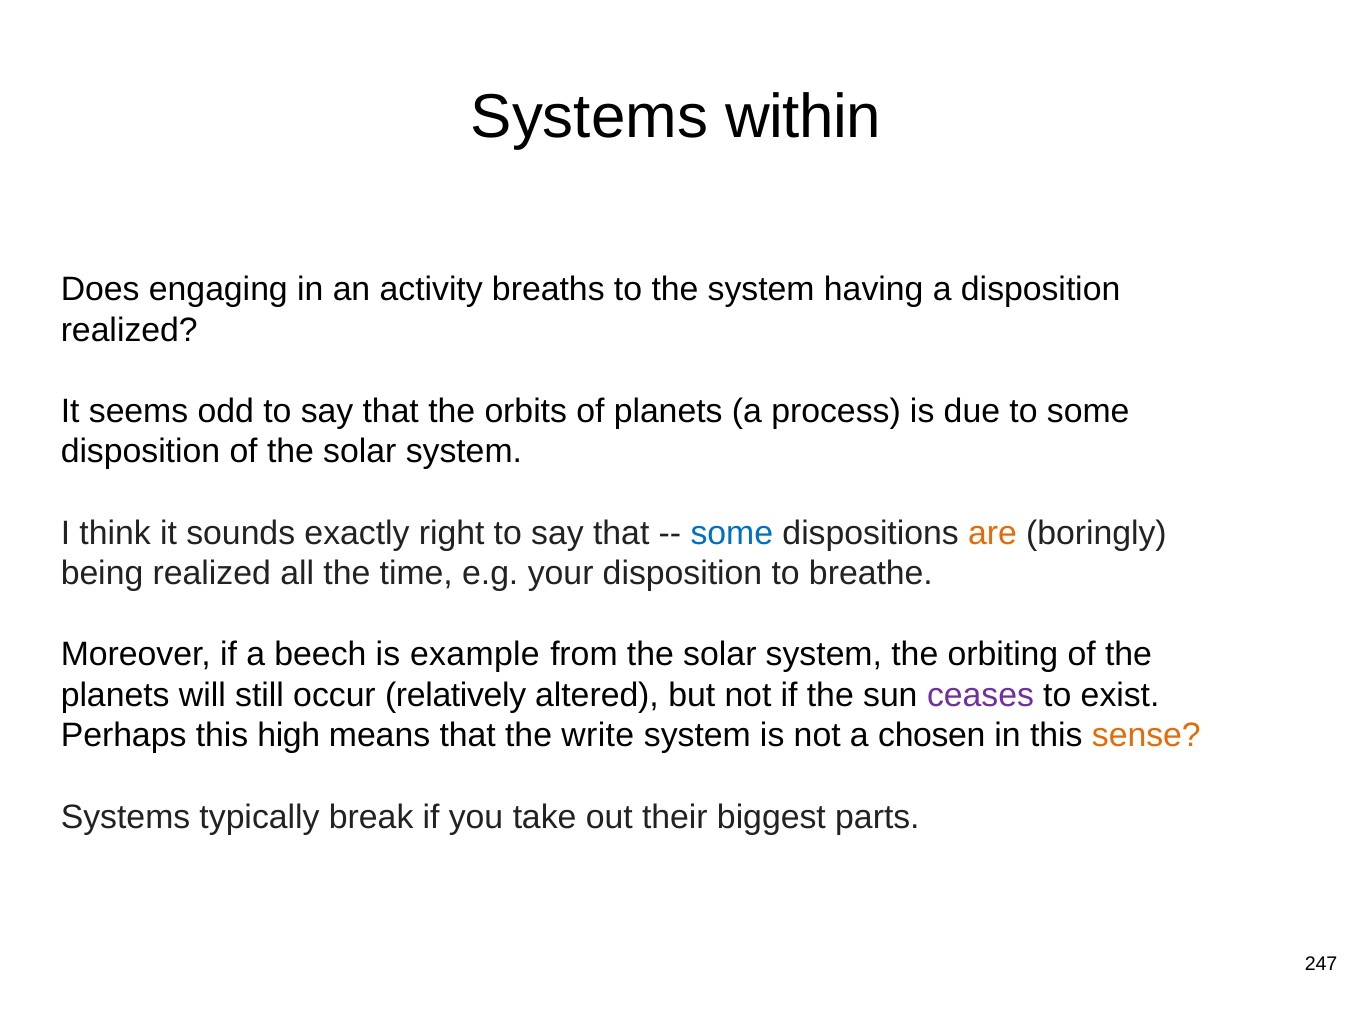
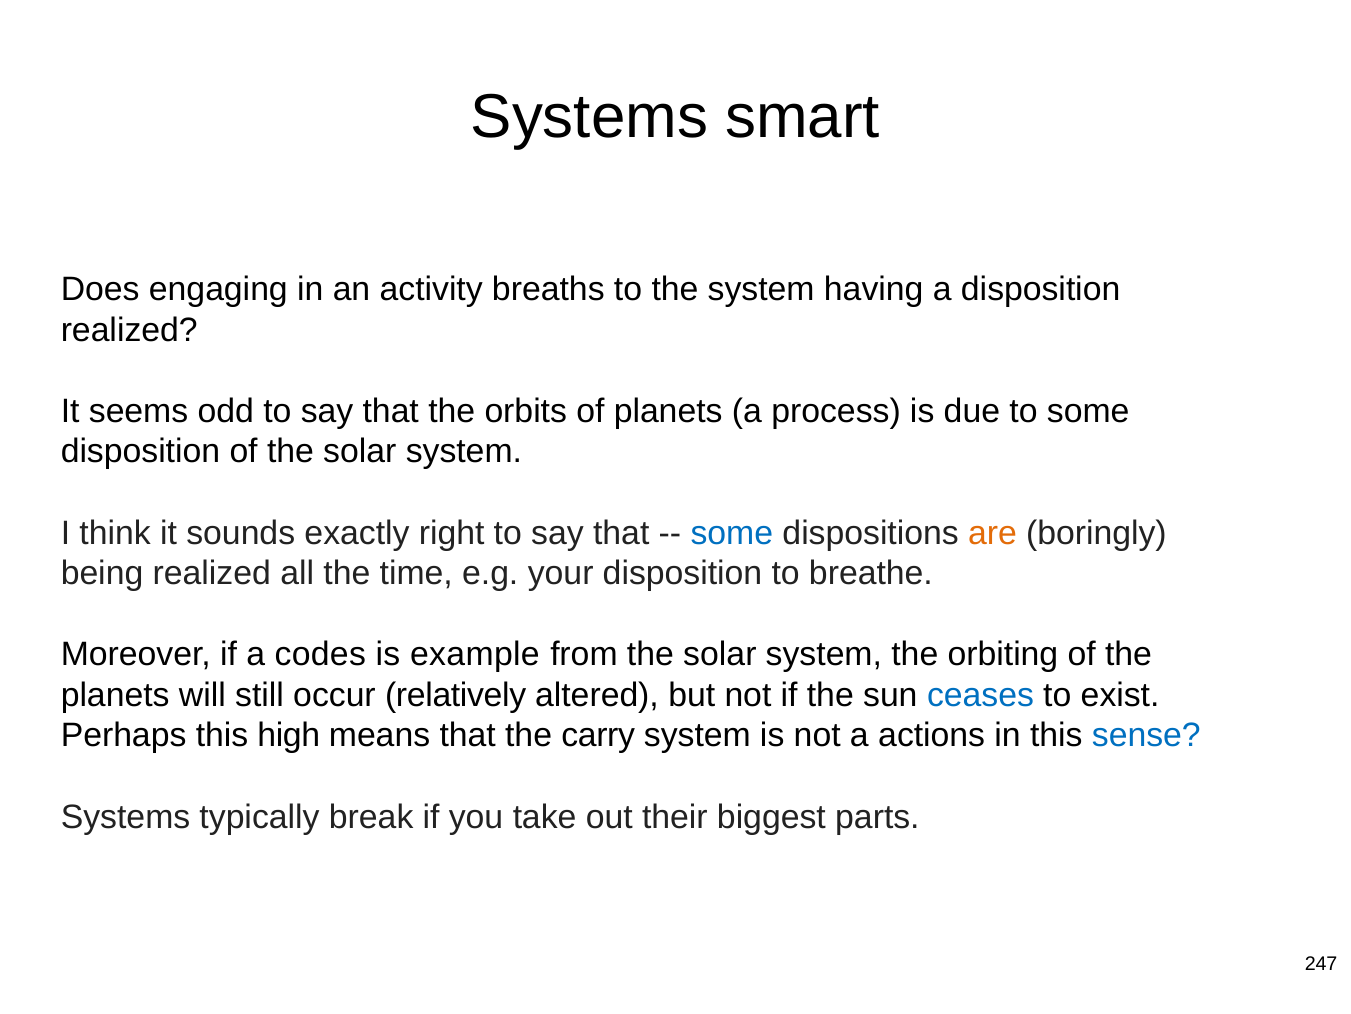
within: within -> smart (803, 117)
beech: beech -> codes (320, 654)
ceases colour: purple -> blue (981, 695)
write: write -> carry (598, 735)
chosen: chosen -> actions (932, 735)
sense colour: orange -> blue (1146, 735)
